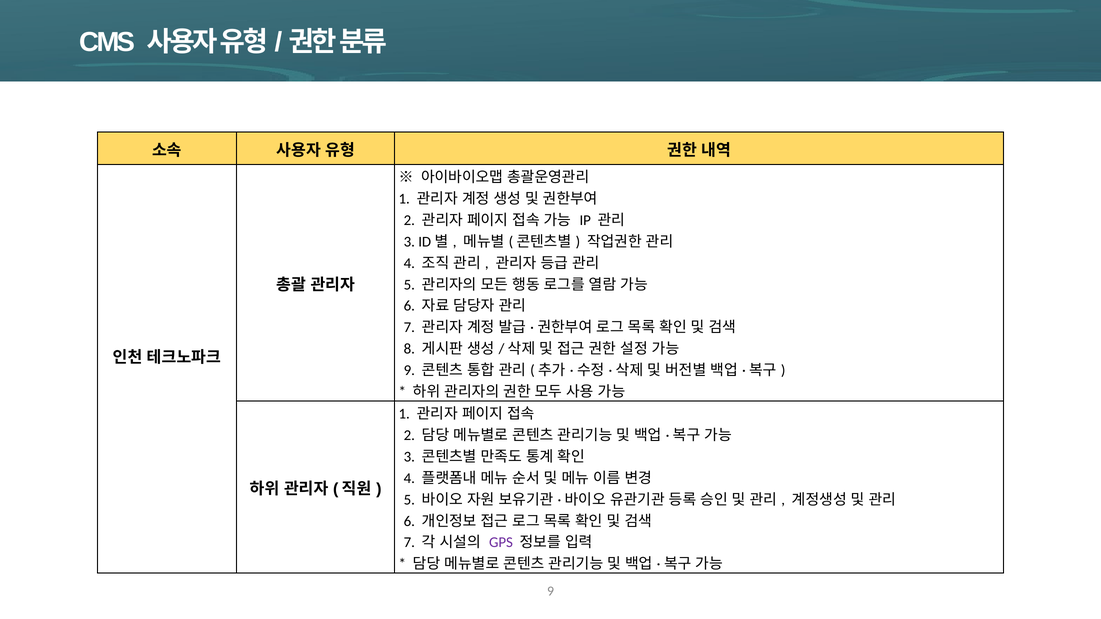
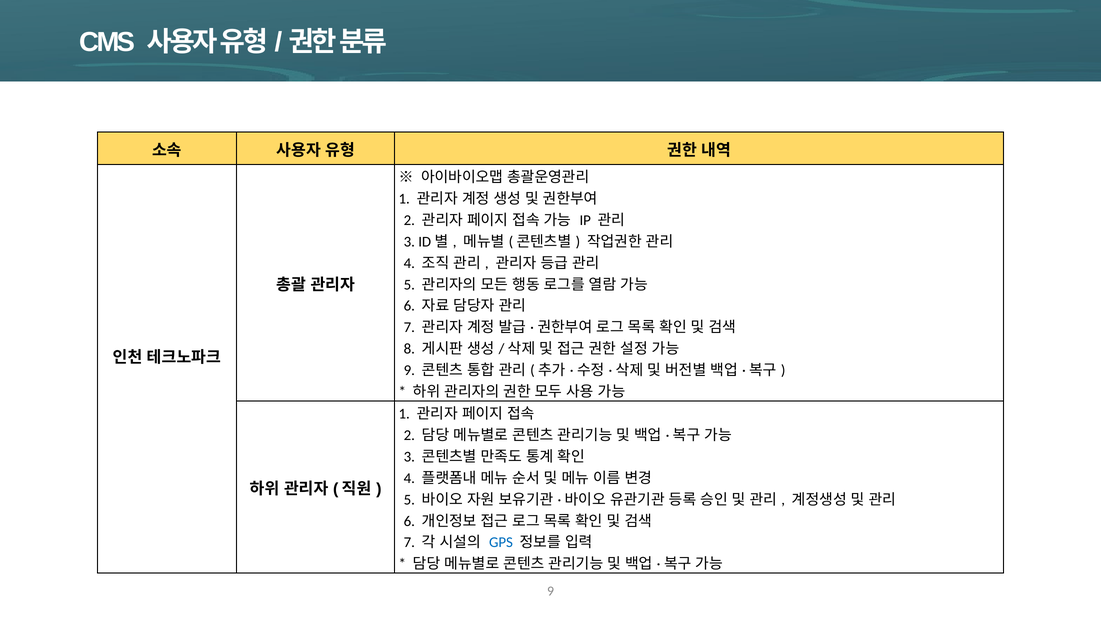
GPS colour: purple -> blue (501, 543)
